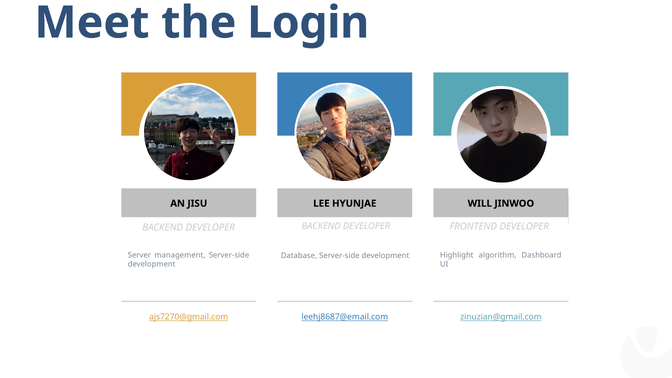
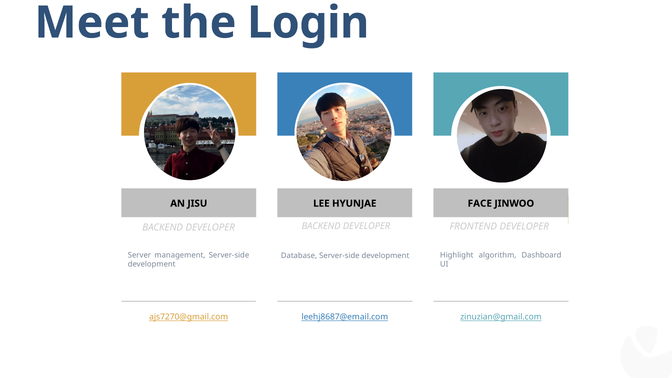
WILL: WILL -> FACE (480, 203)
